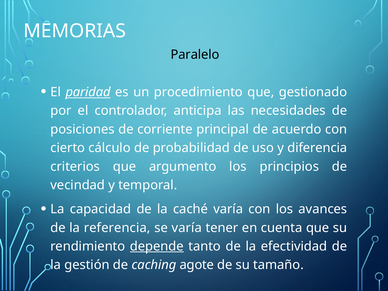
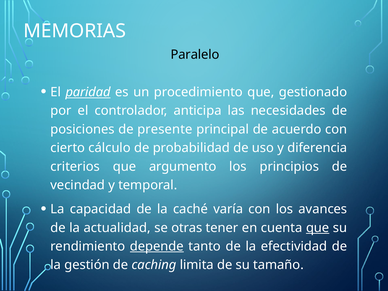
corriente: corriente -> presente (165, 129)
referencia: referencia -> actualidad (117, 228)
se varía: varía -> otras (187, 228)
que underline: none -> present (318, 228)
agote: agote -> limita (197, 265)
